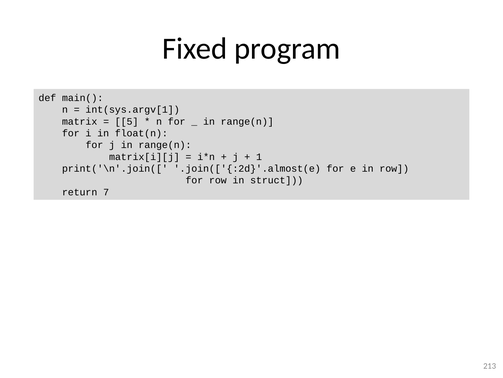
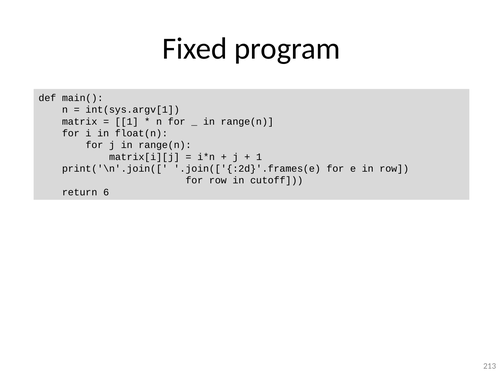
5: 5 -> 1 (127, 121)
.join(['{:2d}'.almost(e: .join(['{:2d}'.almost(e -> .join(['{:2d}'.frames(e (247, 168)
struct: struct -> cutoff (277, 180)
7: 7 -> 6 (106, 192)
